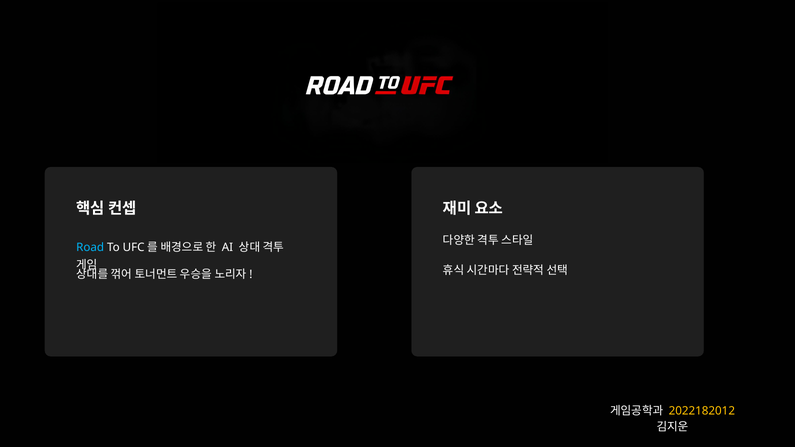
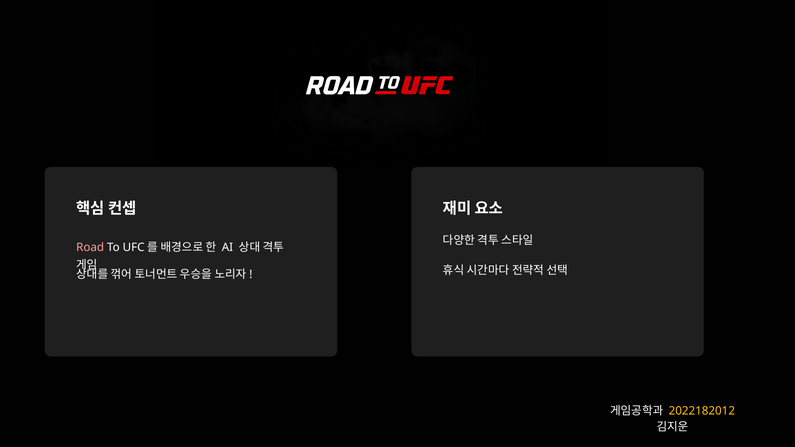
Road colour: light blue -> pink (90, 248)
